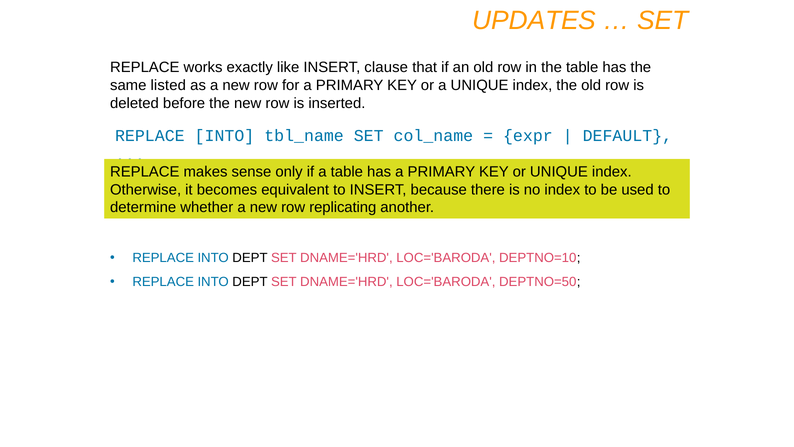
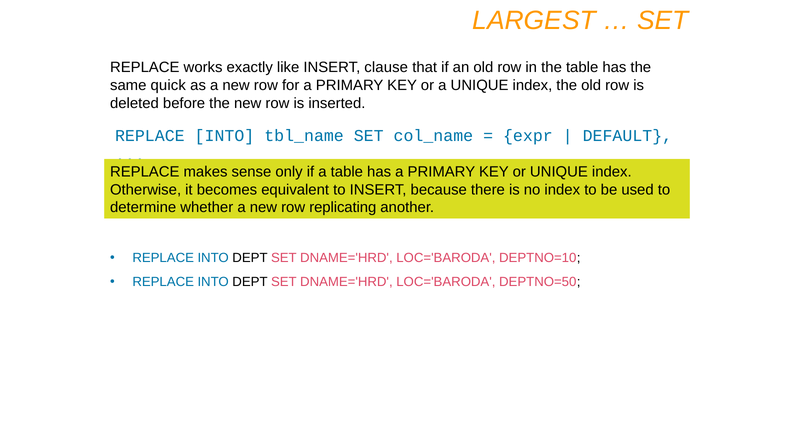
UPDATES: UPDATES -> LARGEST (534, 21)
listed: listed -> quick (168, 85)
